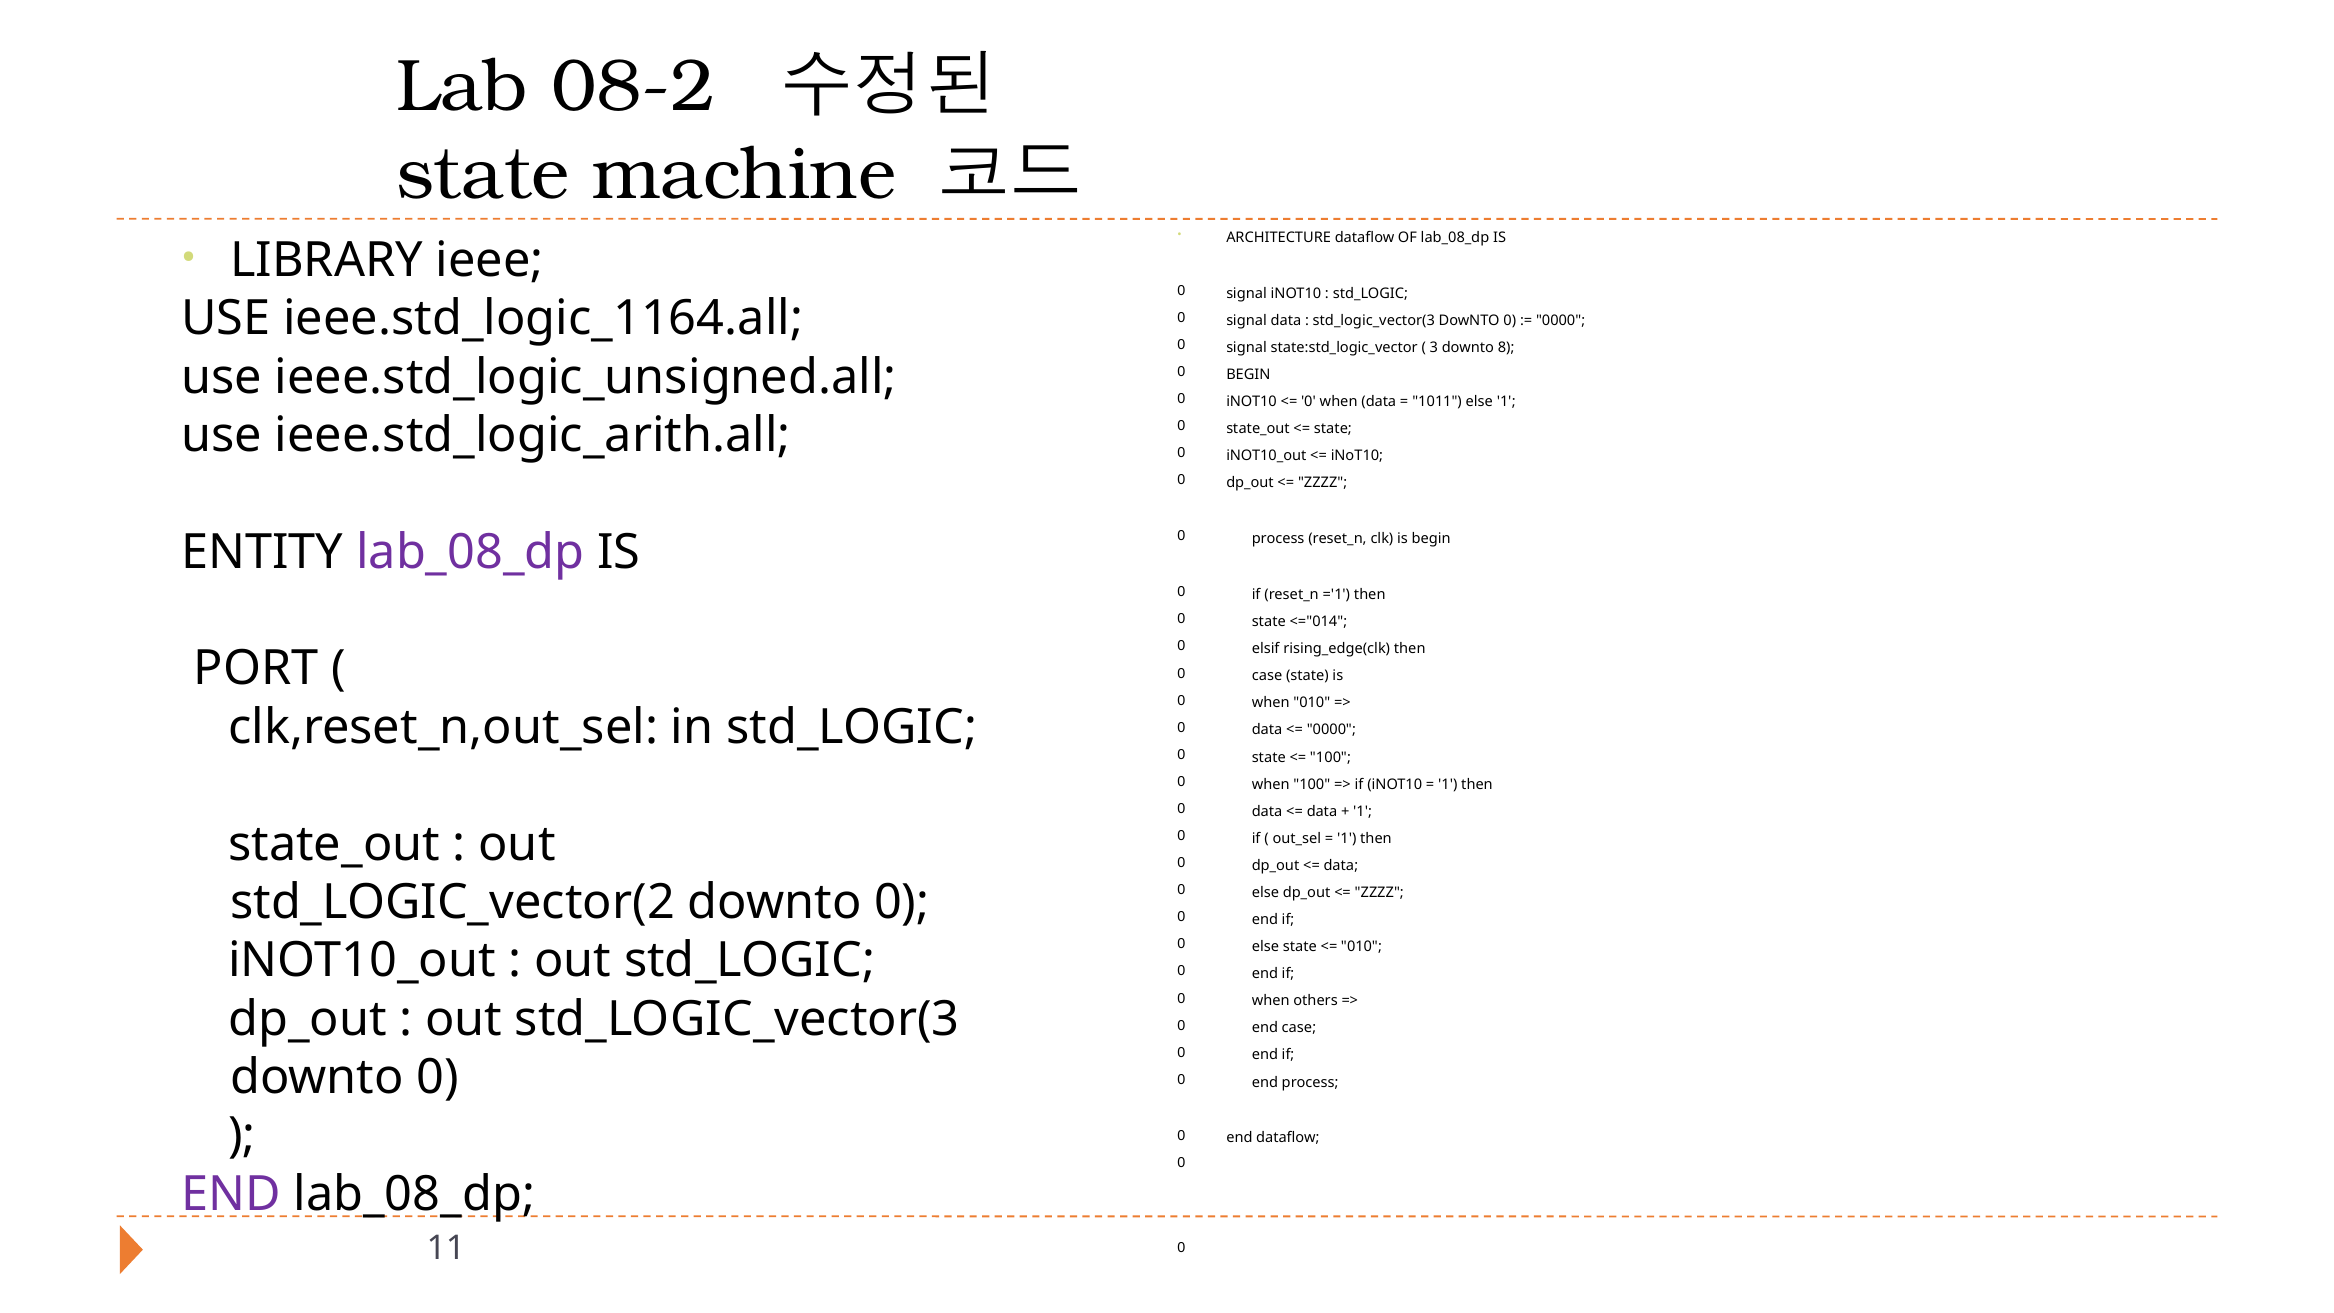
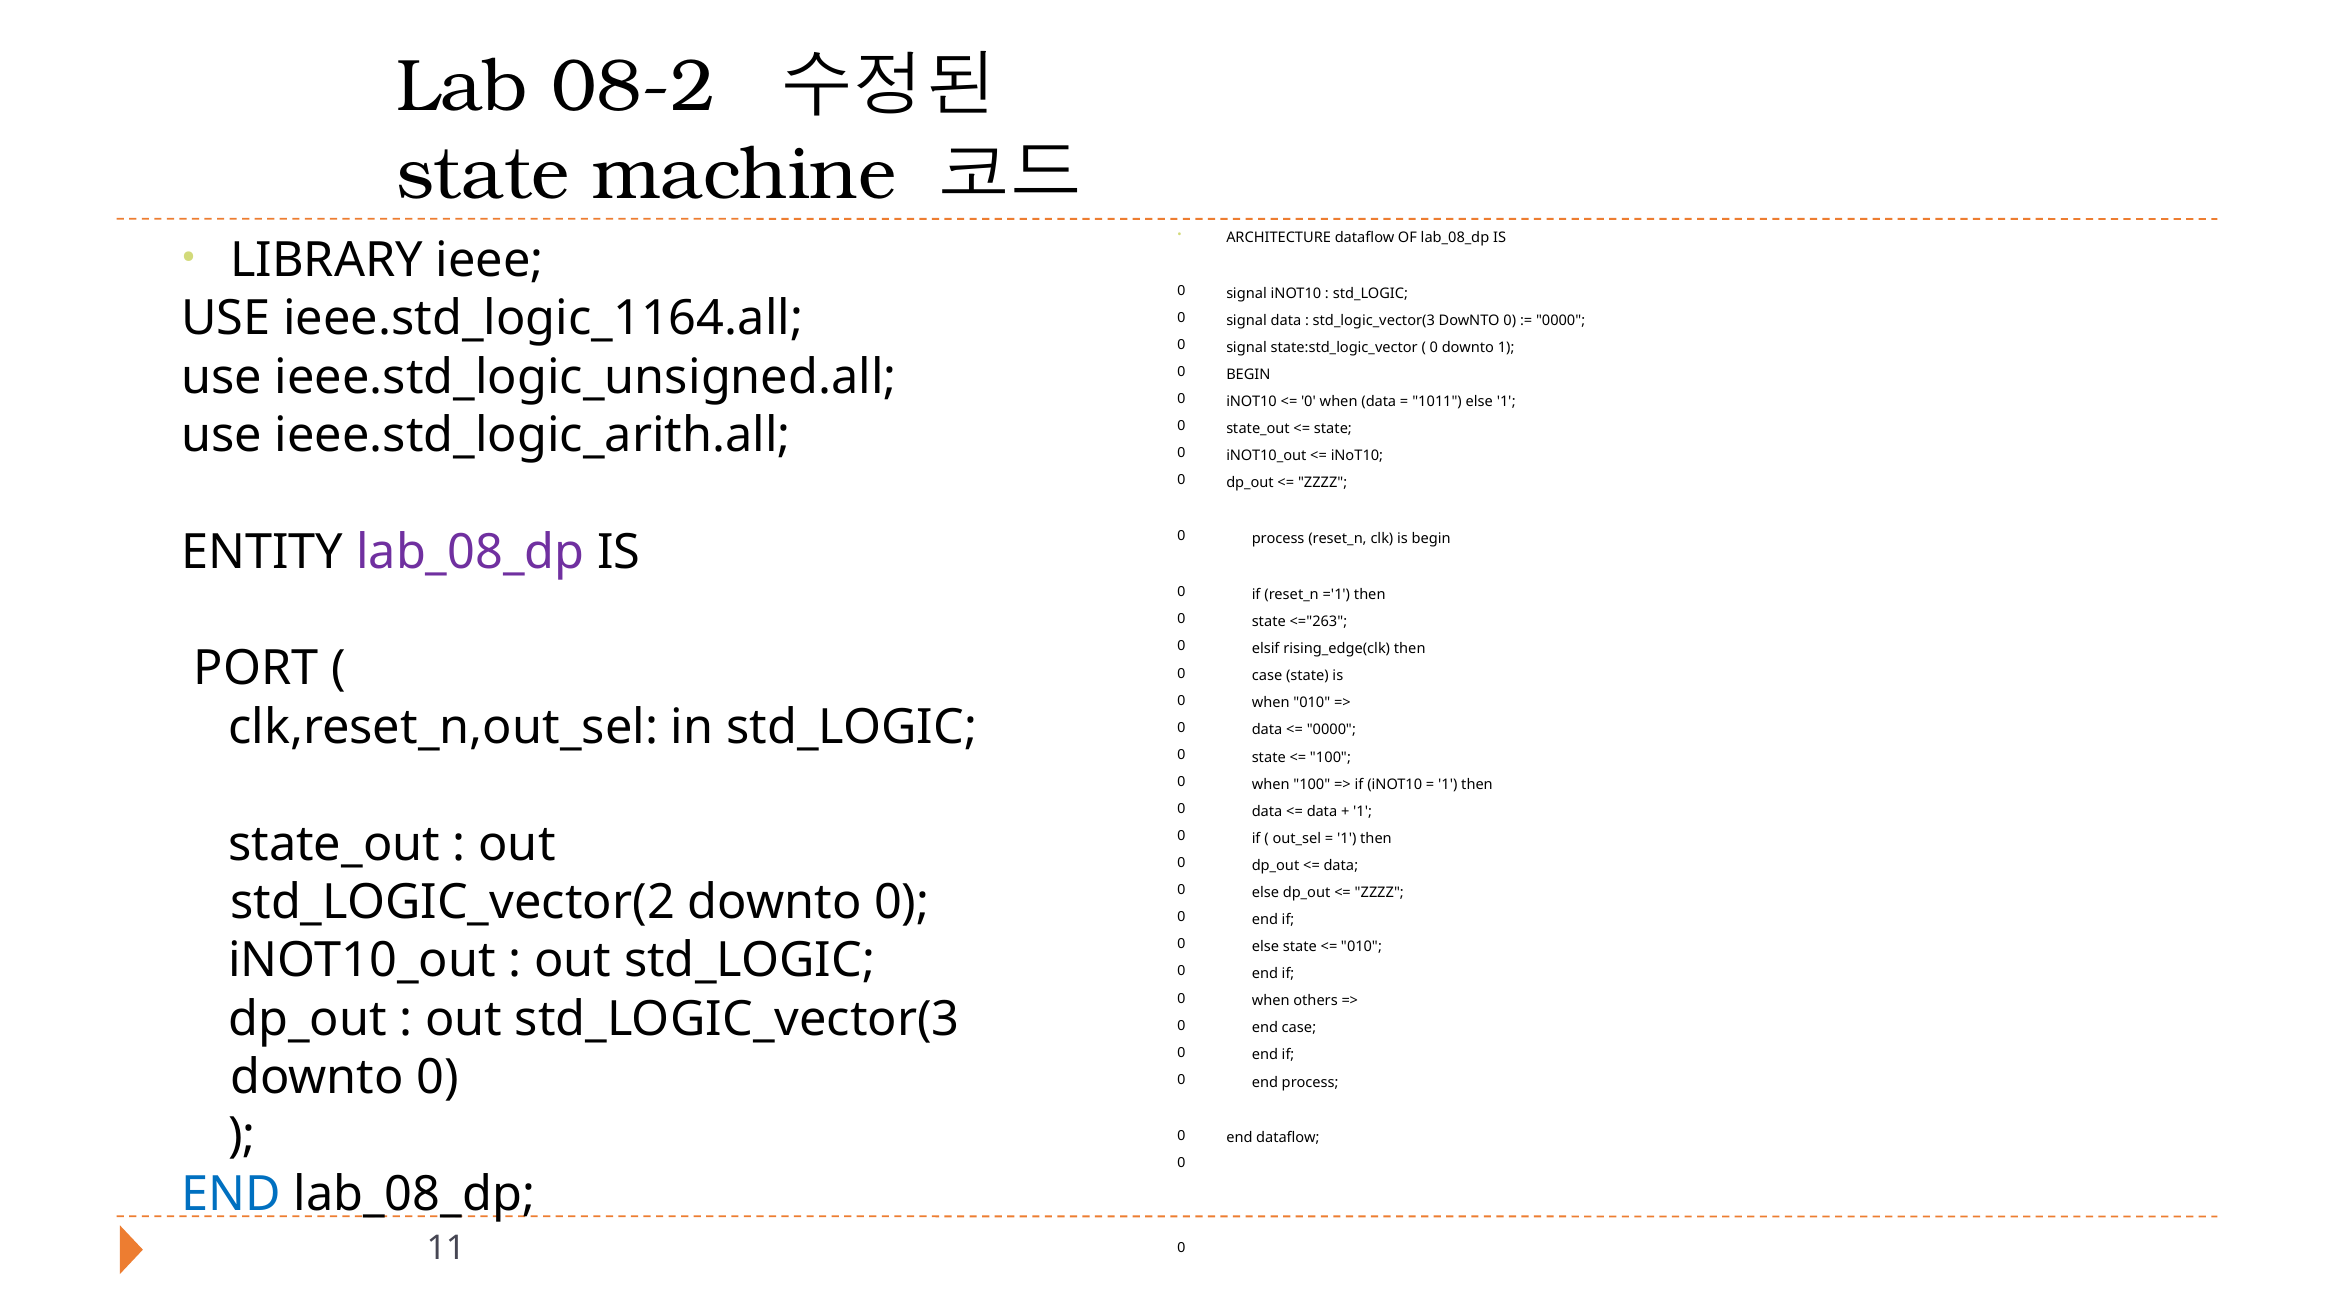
3: 3 -> 0 (1434, 347)
downto 8: 8 -> 1 (1506, 347)
<="014: <="014 -> <="263 (1318, 622)
END colour: purple -> blue (231, 1194)
